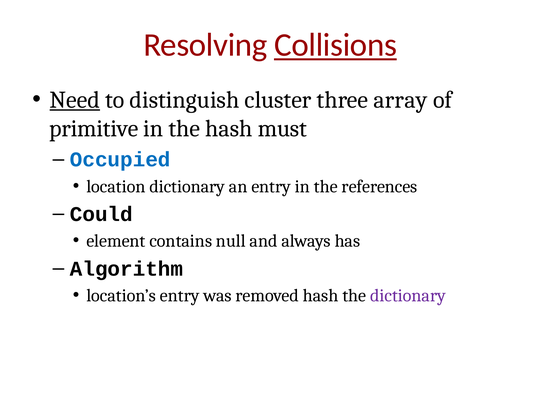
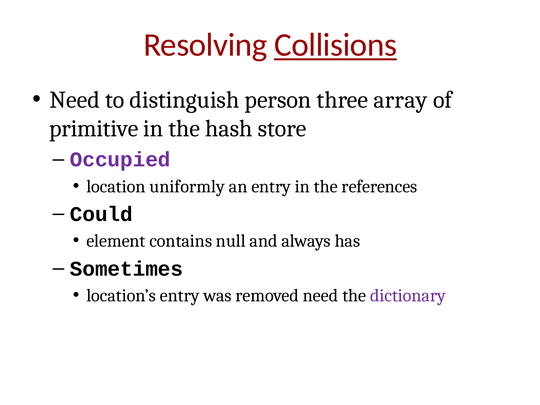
Need underline: present -> none (75, 100)
cluster: cluster -> person (278, 100)
must: must -> store (282, 129)
Occupied colour: blue -> purple (120, 160)
location dictionary: dictionary -> uniformly (187, 186)
Algorithm: Algorithm -> Sometimes (127, 269)
removed hash: hash -> need (321, 296)
